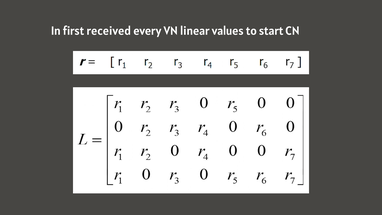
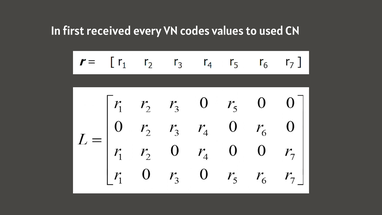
linear: linear -> codes (195, 31)
start: start -> used (271, 31)
